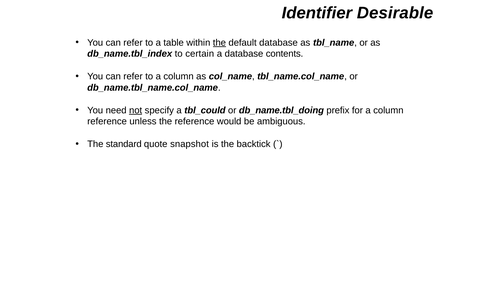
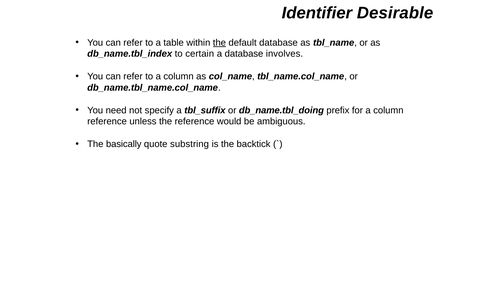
contents: contents -> involves (284, 54)
not underline: present -> none (136, 110)
tbl_could: tbl_could -> tbl_suffix (205, 110)
standard: standard -> basically (124, 144)
snapshot: snapshot -> substring (190, 144)
